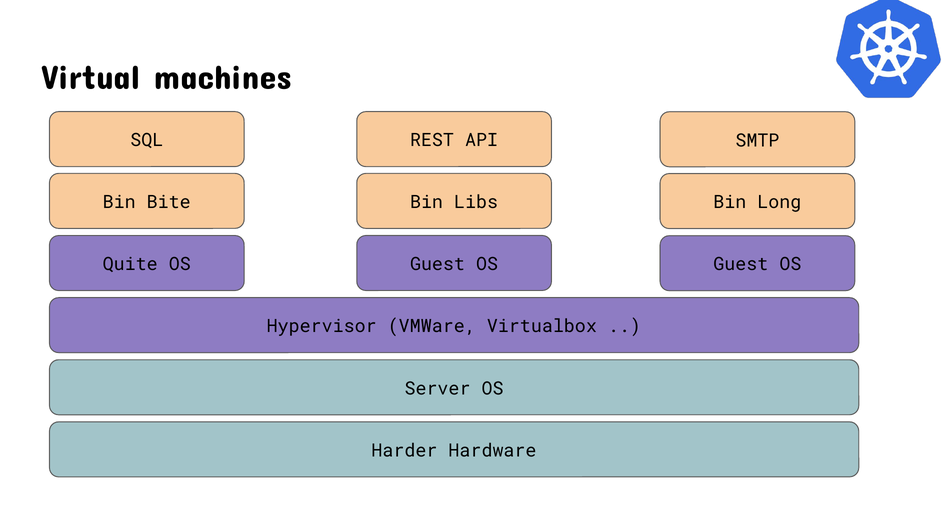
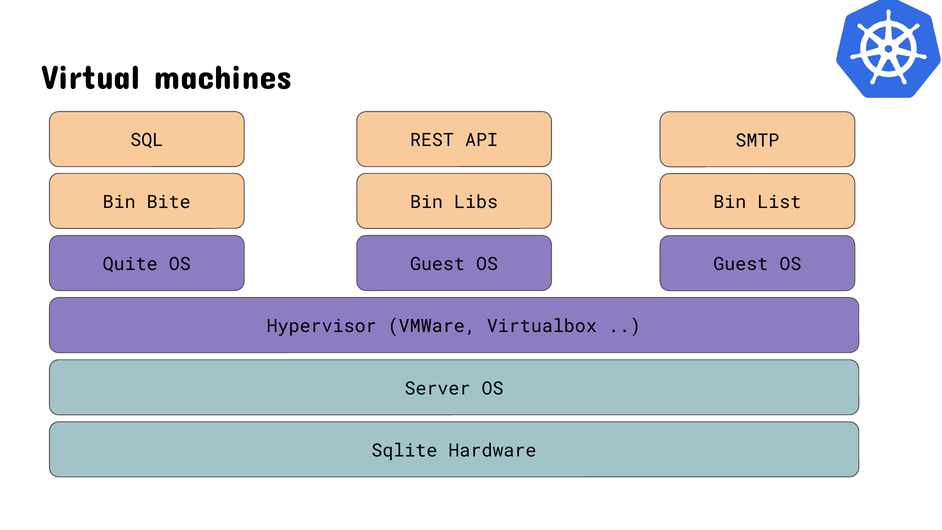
Long: Long -> List (779, 202)
Harder: Harder -> Sqlite (404, 451)
